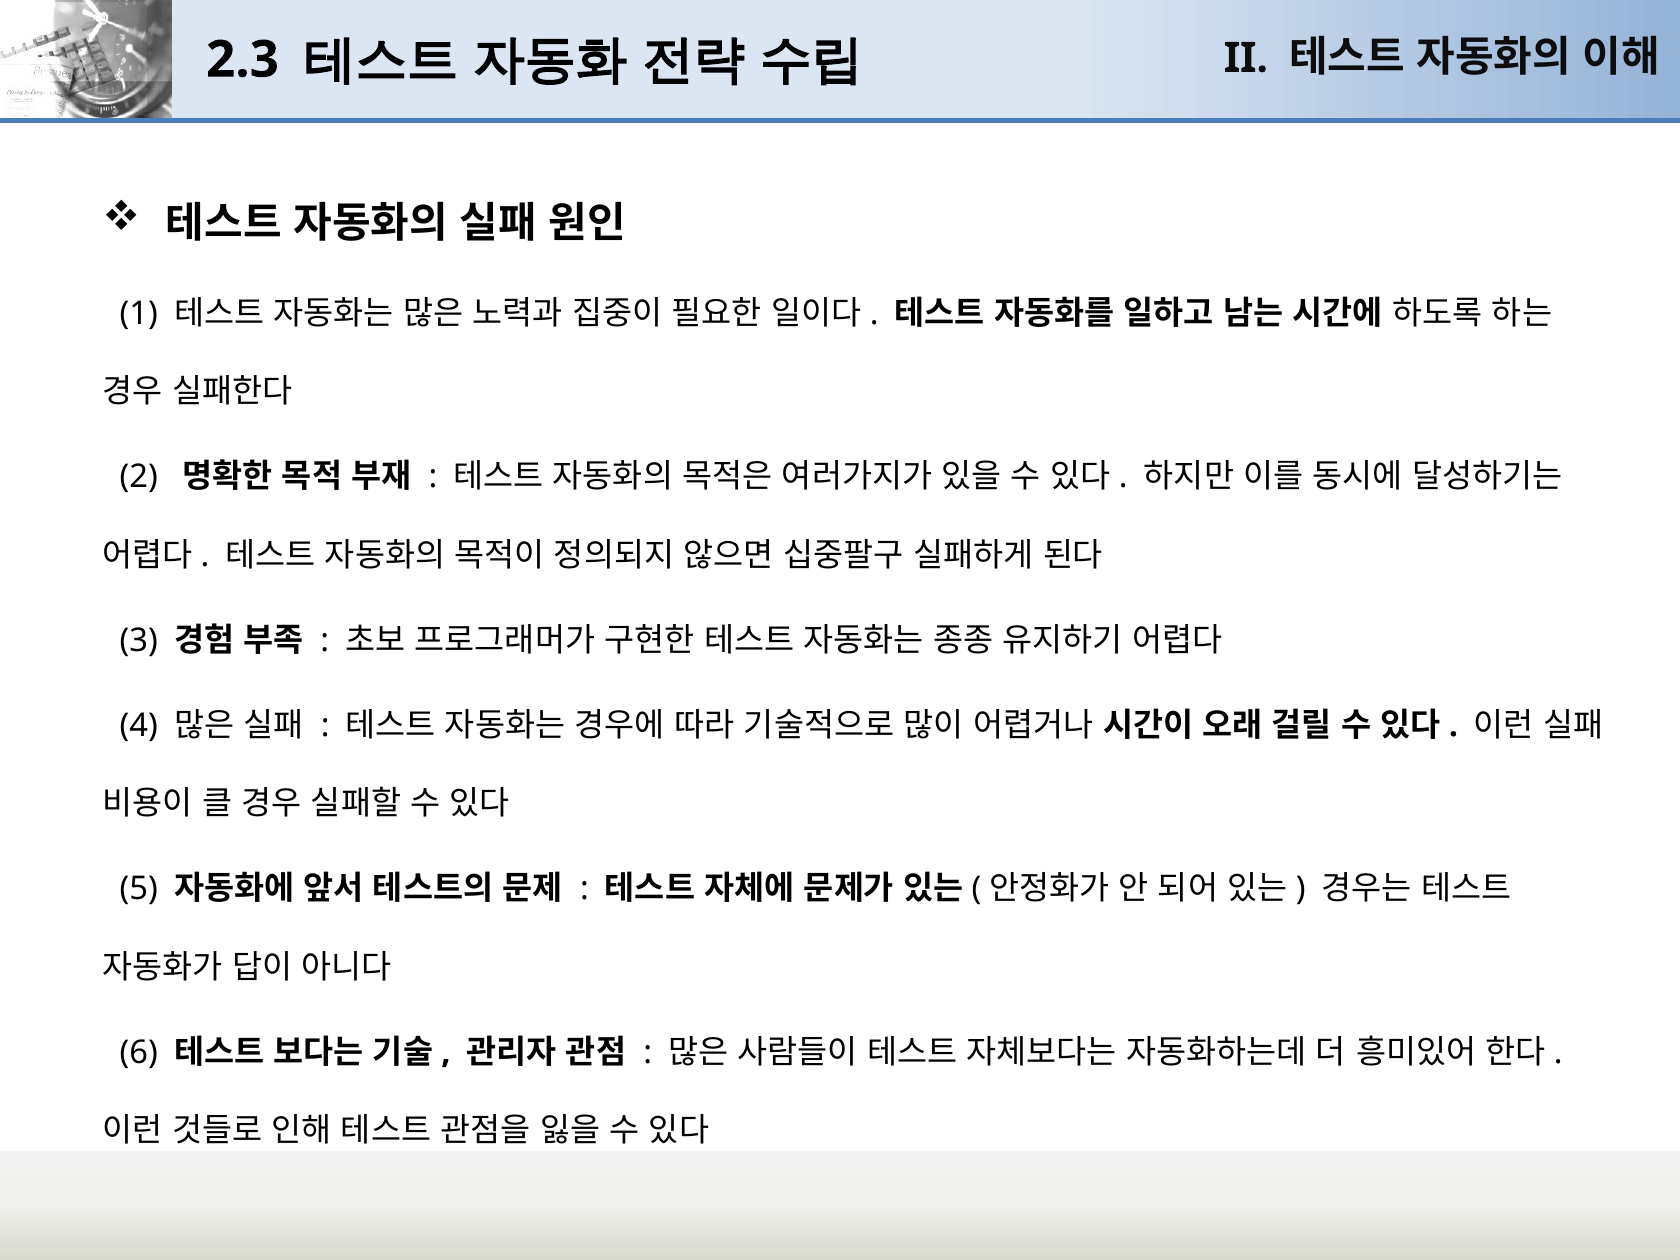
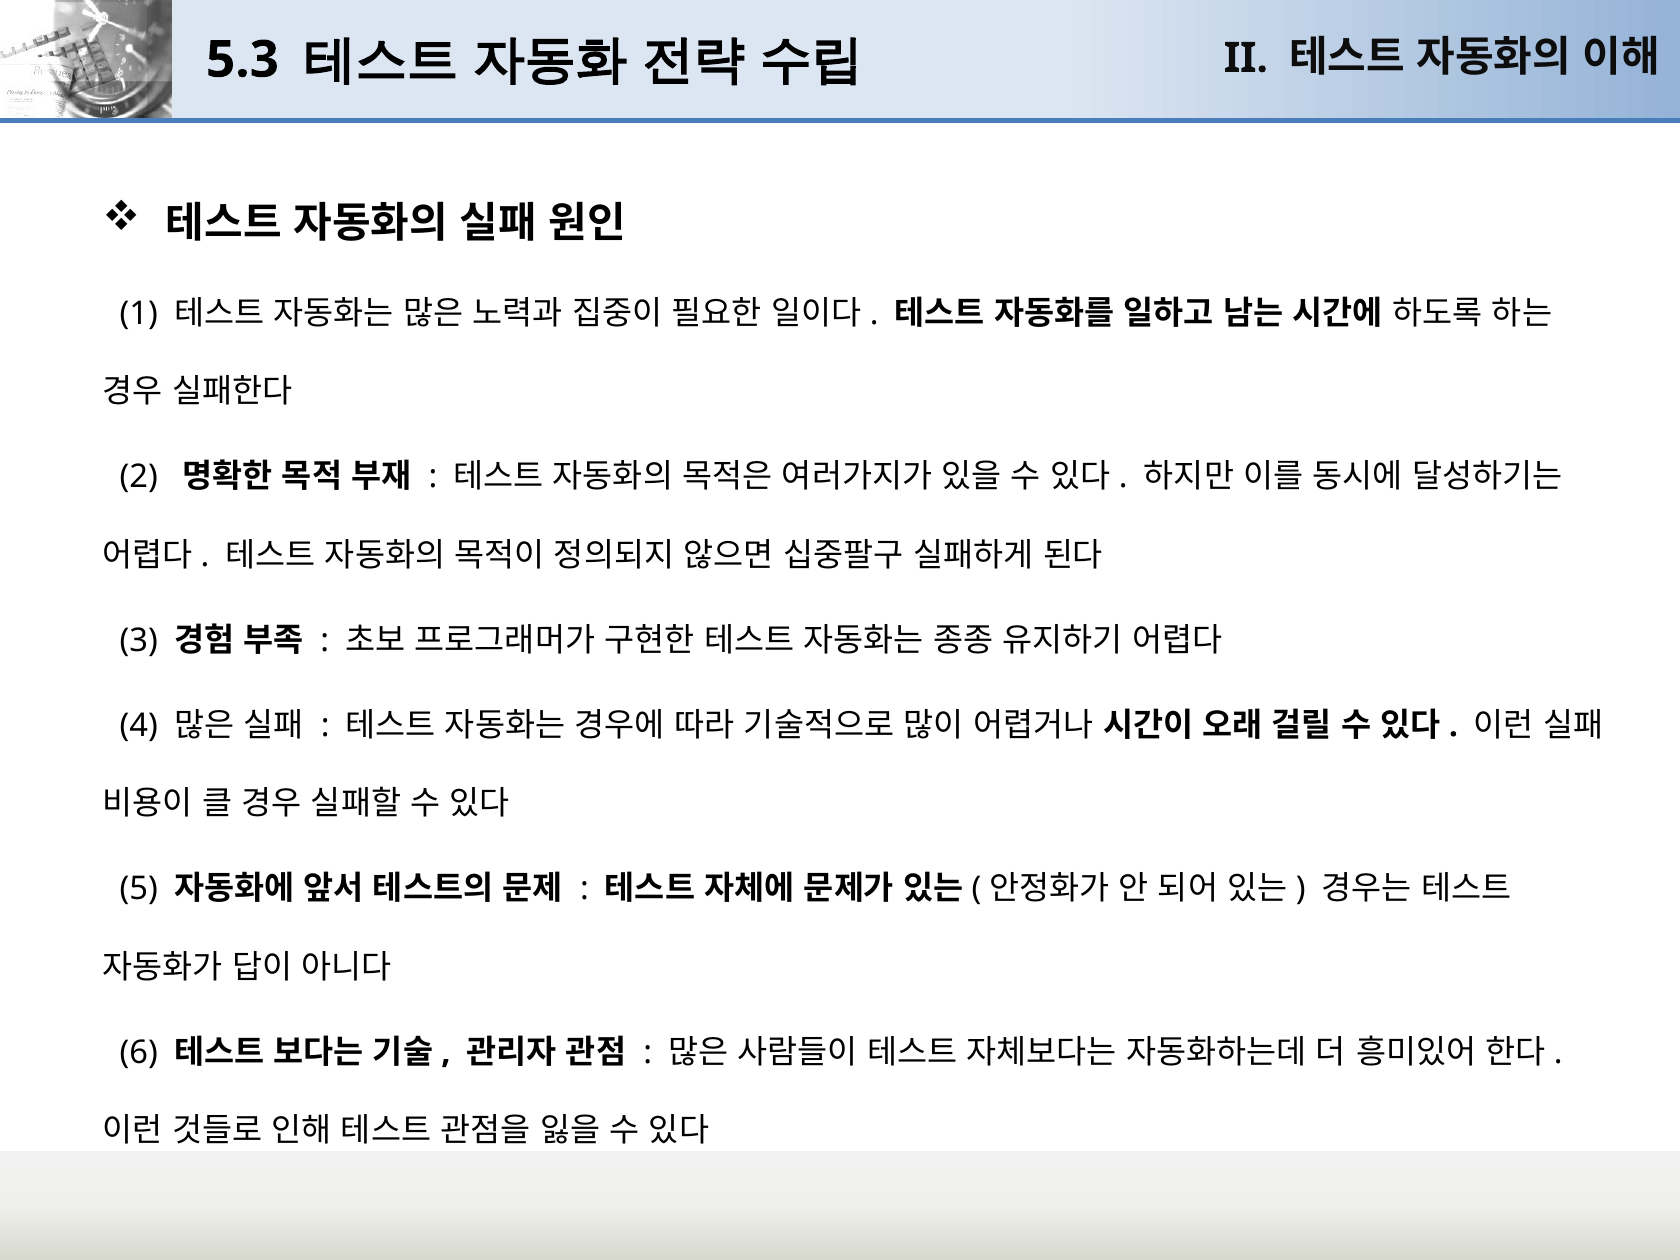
2.3: 2.3 -> 5.3 (242, 60)
